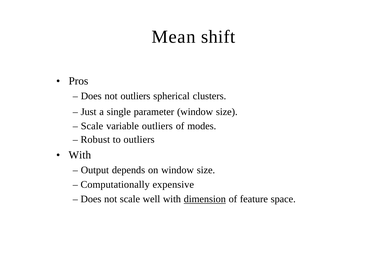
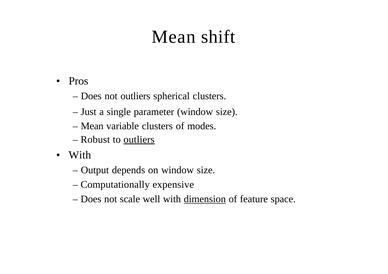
Scale: Scale -> Mean (92, 126)
variable outliers: outliers -> clusters (157, 126)
outliers underline: none -> present (139, 140)
